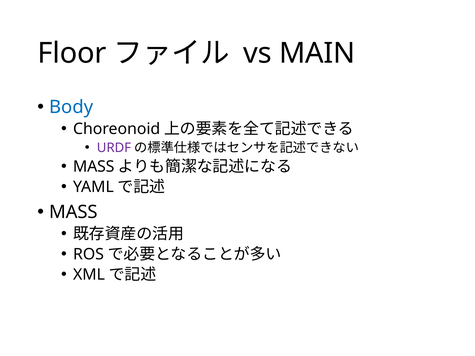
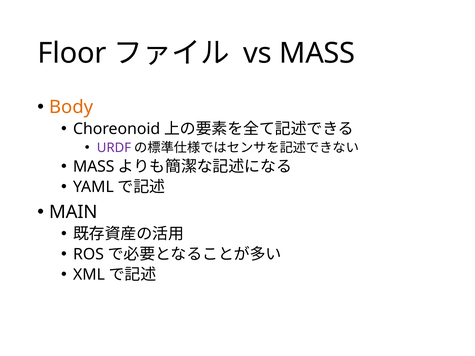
vs MAIN: MAIN -> MASS (317, 53)
Body colour: blue -> orange (71, 107)
MASS: MASS -> MAIN (73, 212)
